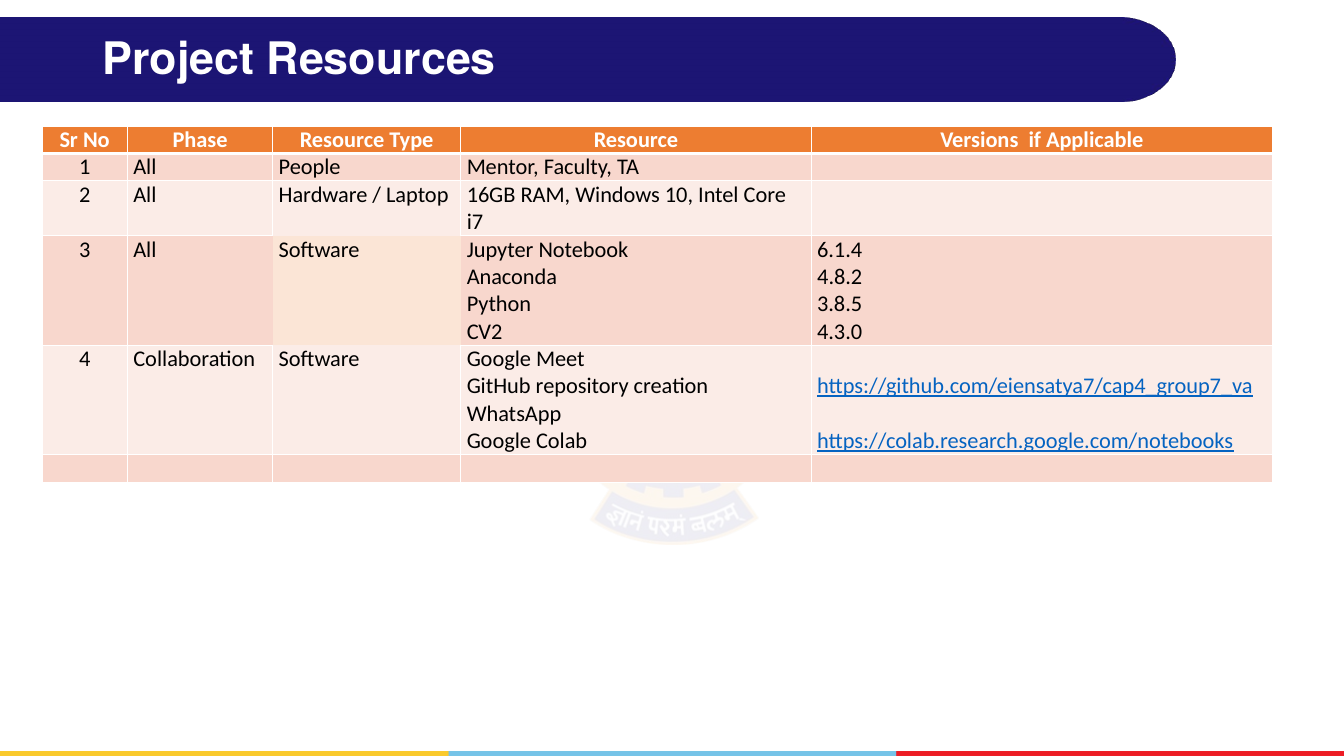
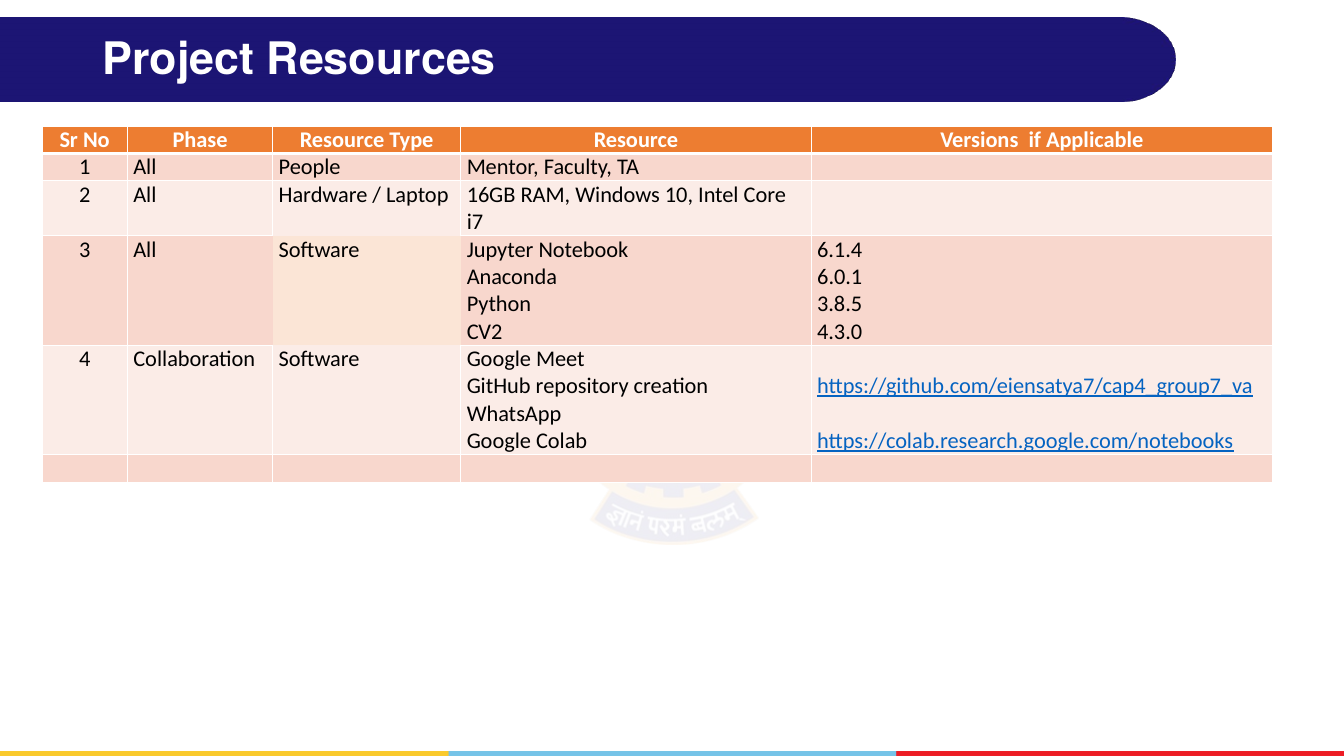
4.8.2: 4.8.2 -> 6.0.1 (840, 277)
